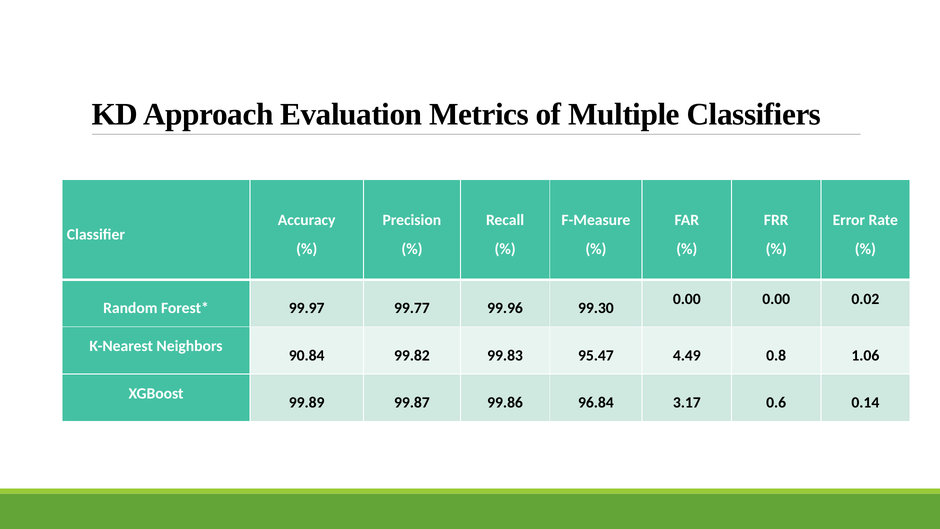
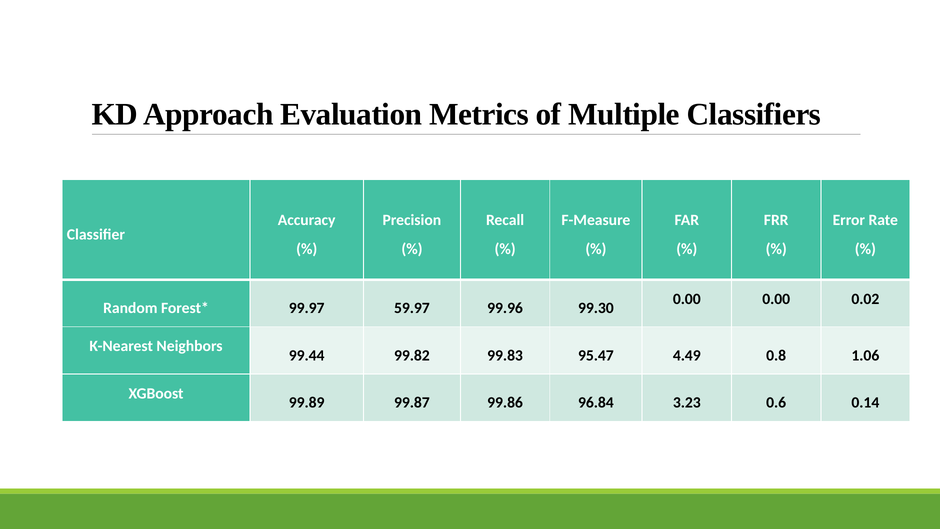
99.77: 99.77 -> 59.97 (412, 308)
90.84: 90.84 -> 99.44 (307, 355)
3.17: 3.17 -> 3.23 (687, 402)
